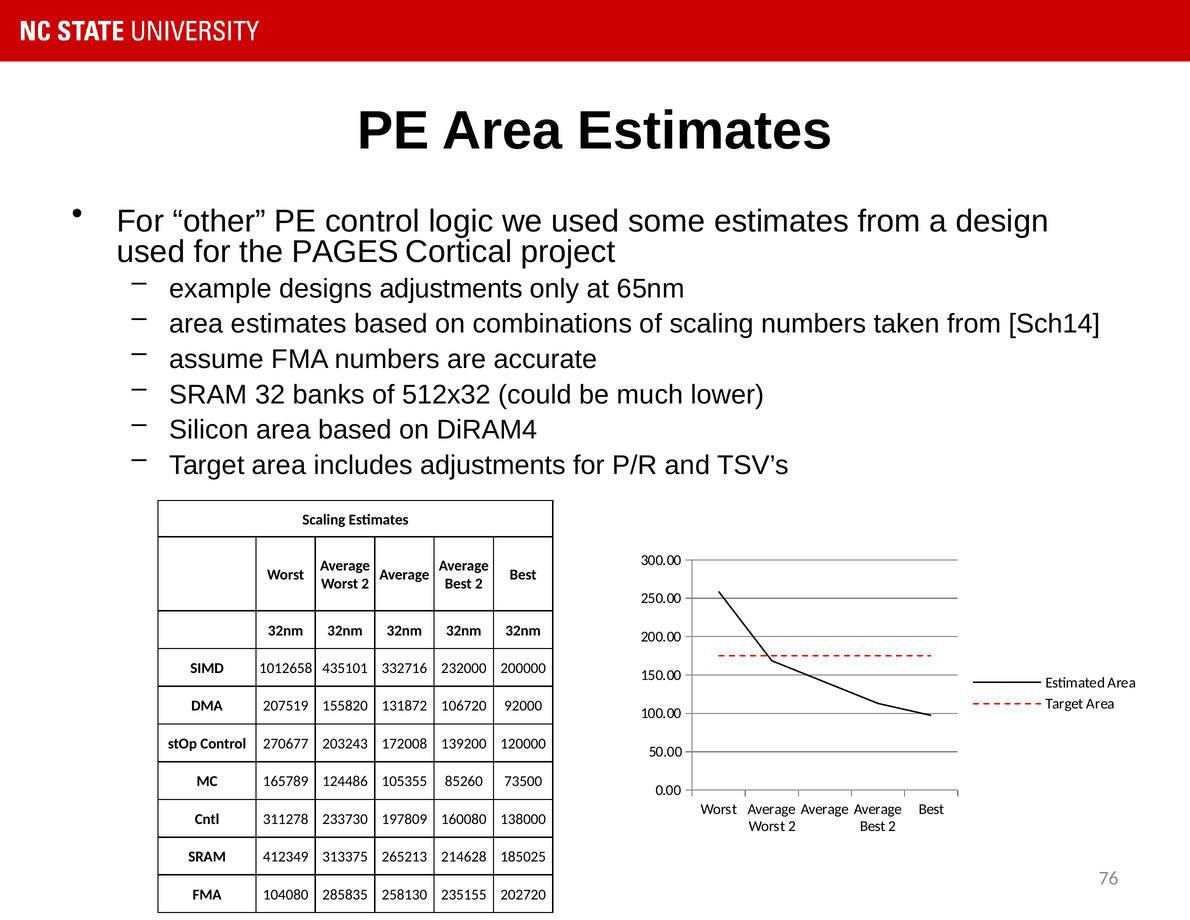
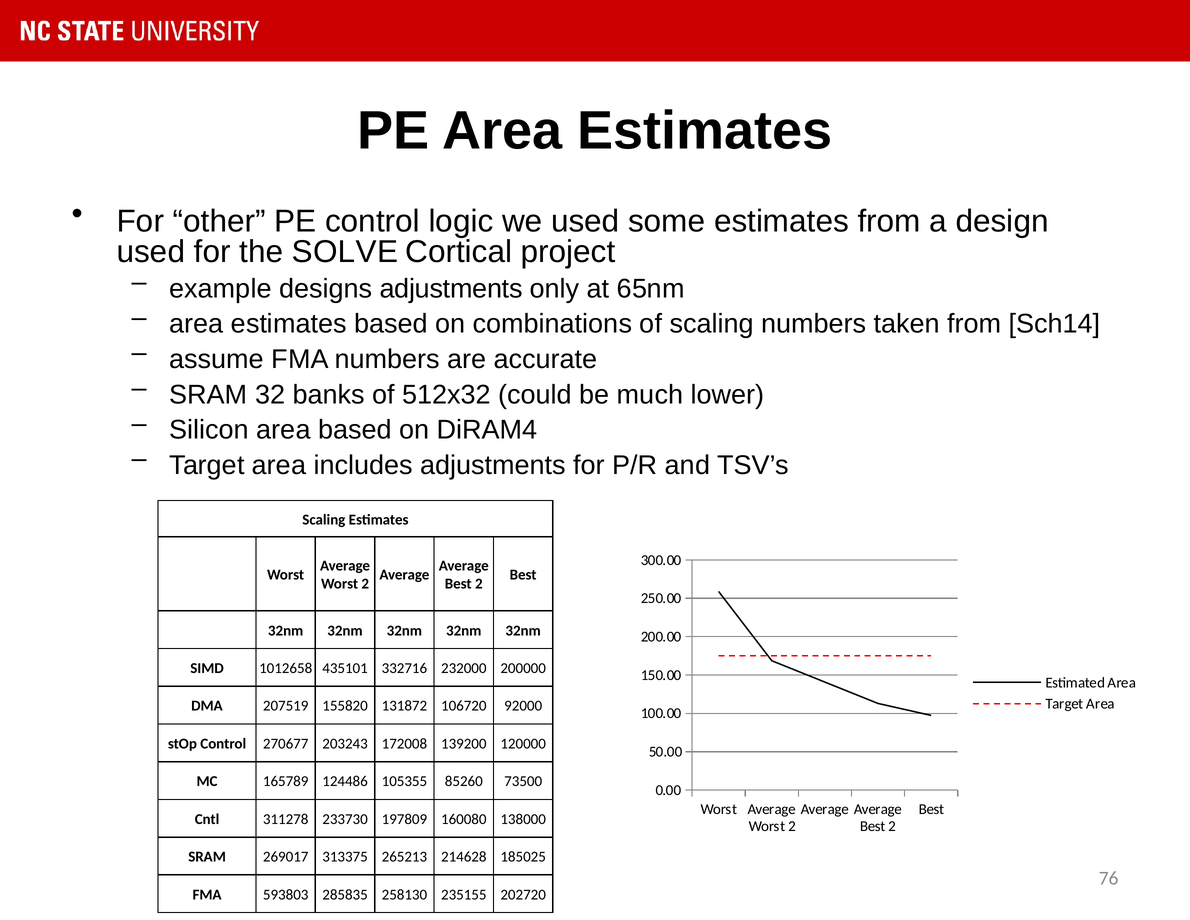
PAGES: PAGES -> SOLVE (345, 252)
412349: 412349 -> 269017 (286, 856)
104080: 104080 -> 593803 (286, 894)
